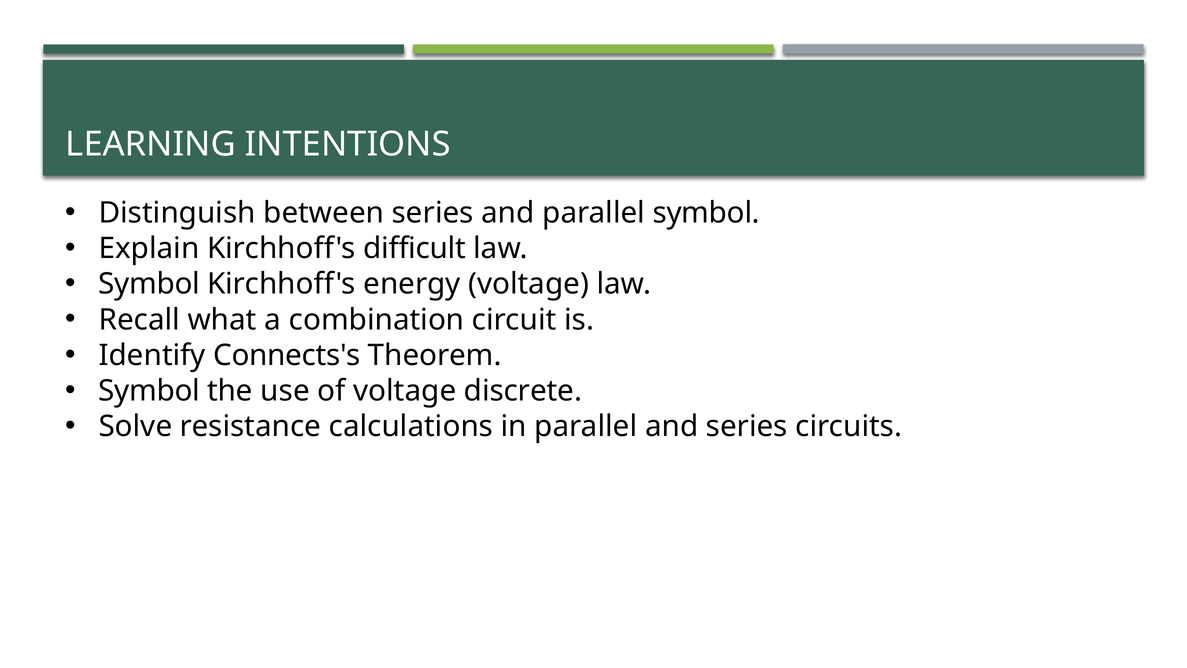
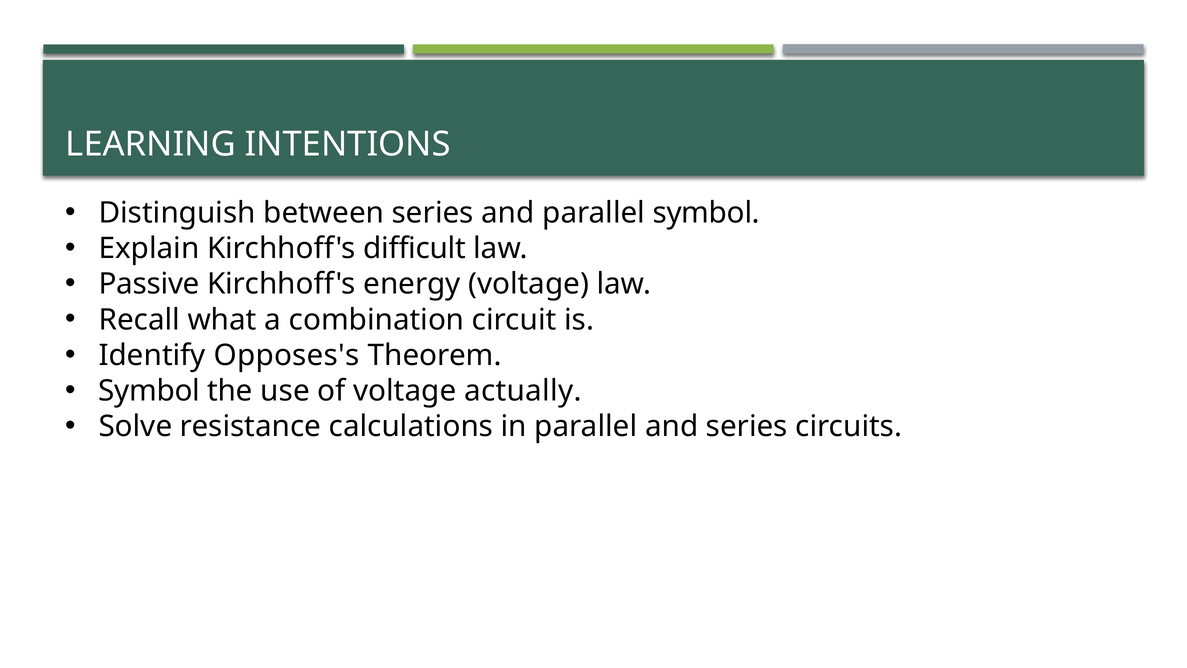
Symbol: Symbol -> Passive (149, 284)
Connects's: Connects's -> Opposes's (287, 355)
discrete: discrete -> actually (523, 391)
